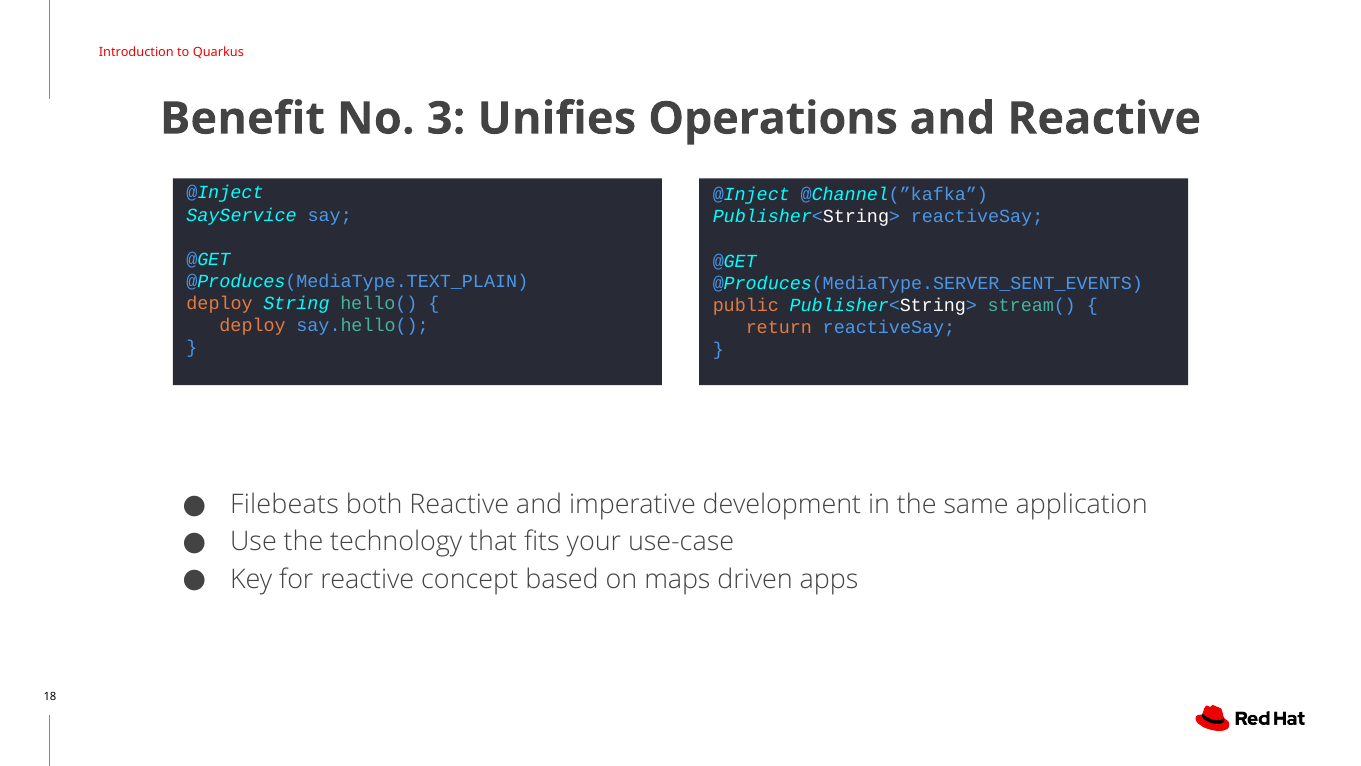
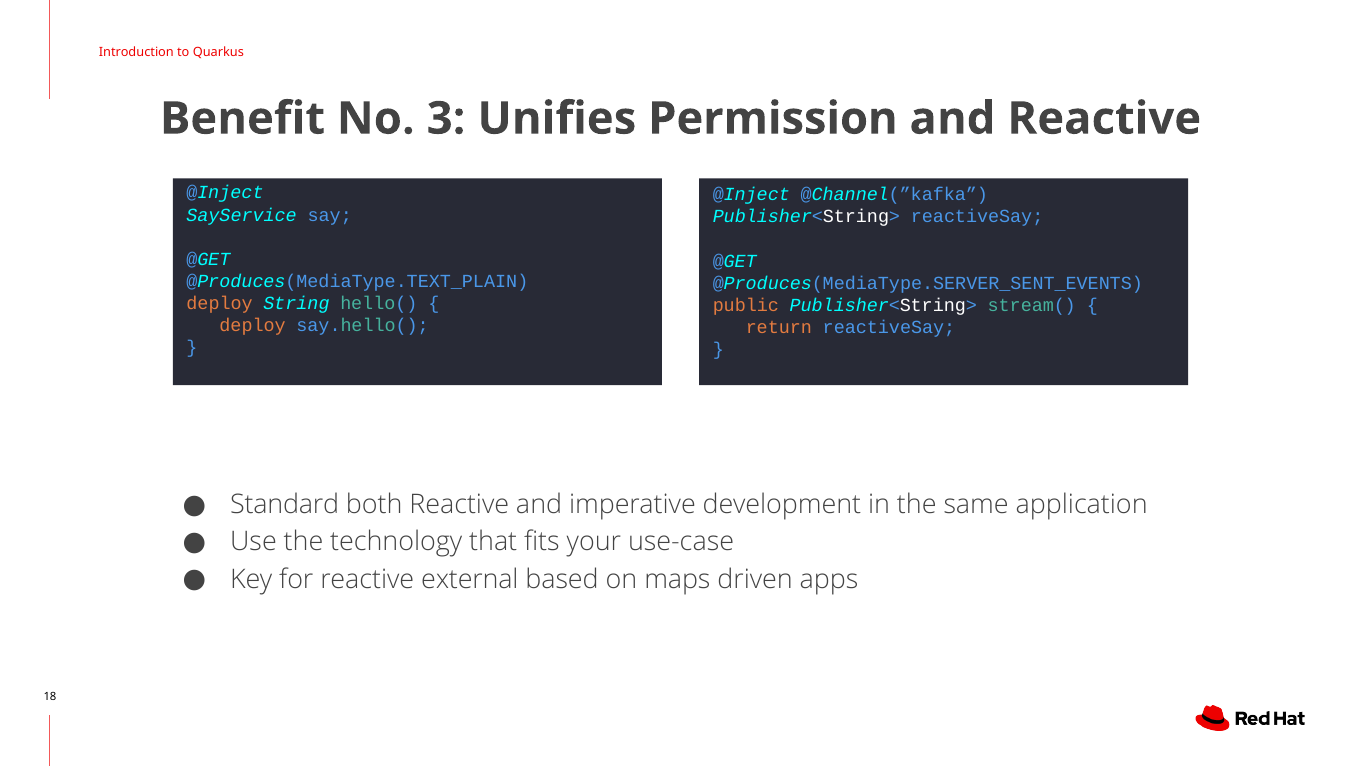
Operations: Operations -> Permission (773, 119)
Filebeats: Filebeats -> Standard (285, 505)
concept: concept -> external (470, 579)
